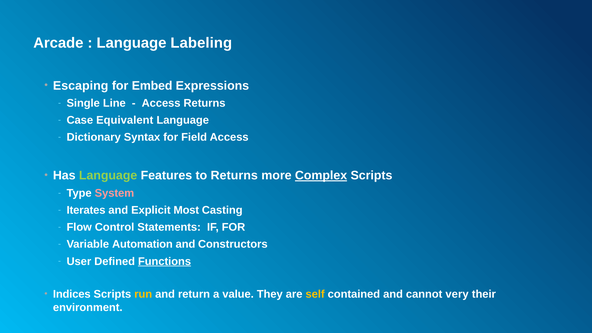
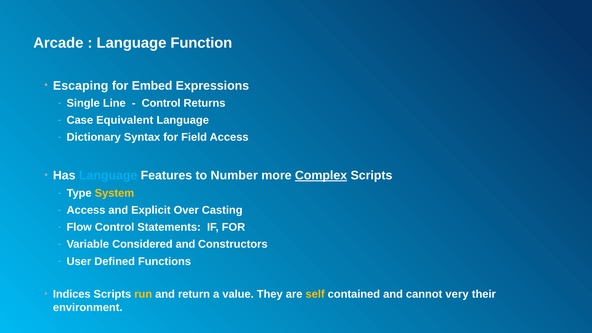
Labeling: Labeling -> Function (201, 43)
Access: Access -> Control (161, 103)
Language colour: light green -> light blue (108, 176)
to Returns: Returns -> Number (234, 176)
System colour: pink -> yellow (114, 193)
Iterates: Iterates -> Access (86, 210)
Most: Most -> Over (186, 210)
Automation: Automation -> Considered (142, 244)
Functions underline: present -> none (165, 261)
